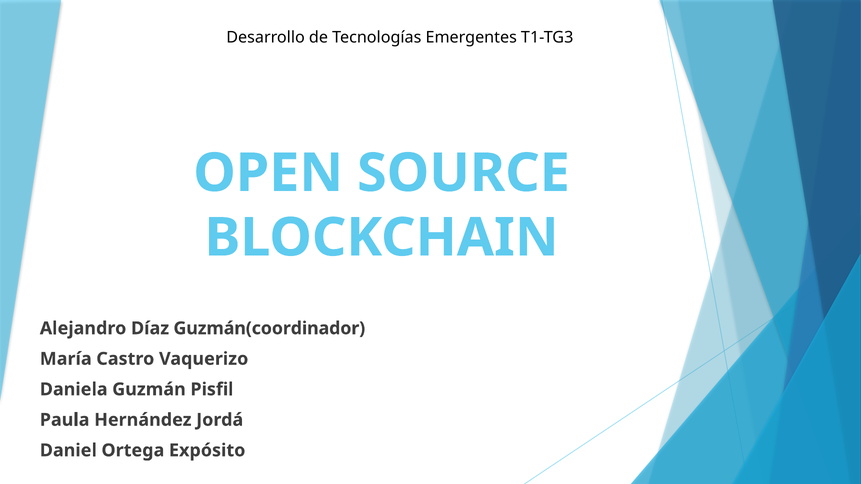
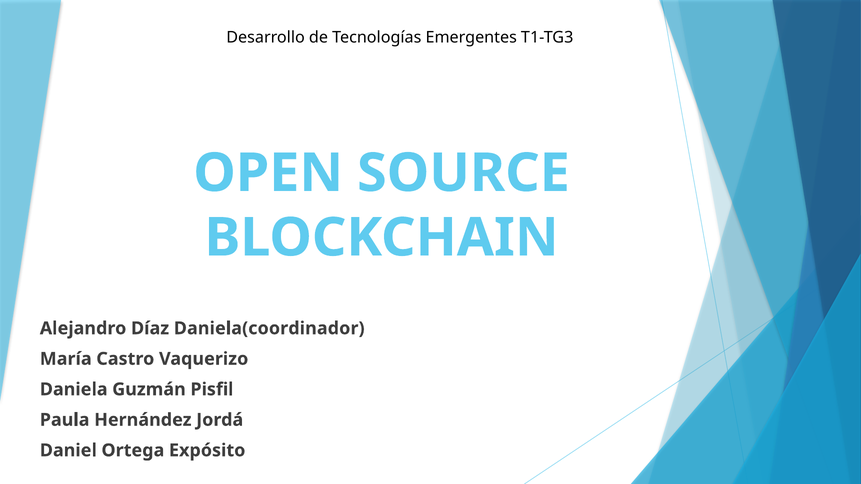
Guzmán(coordinador: Guzmán(coordinador -> Daniela(coordinador (269, 329)
